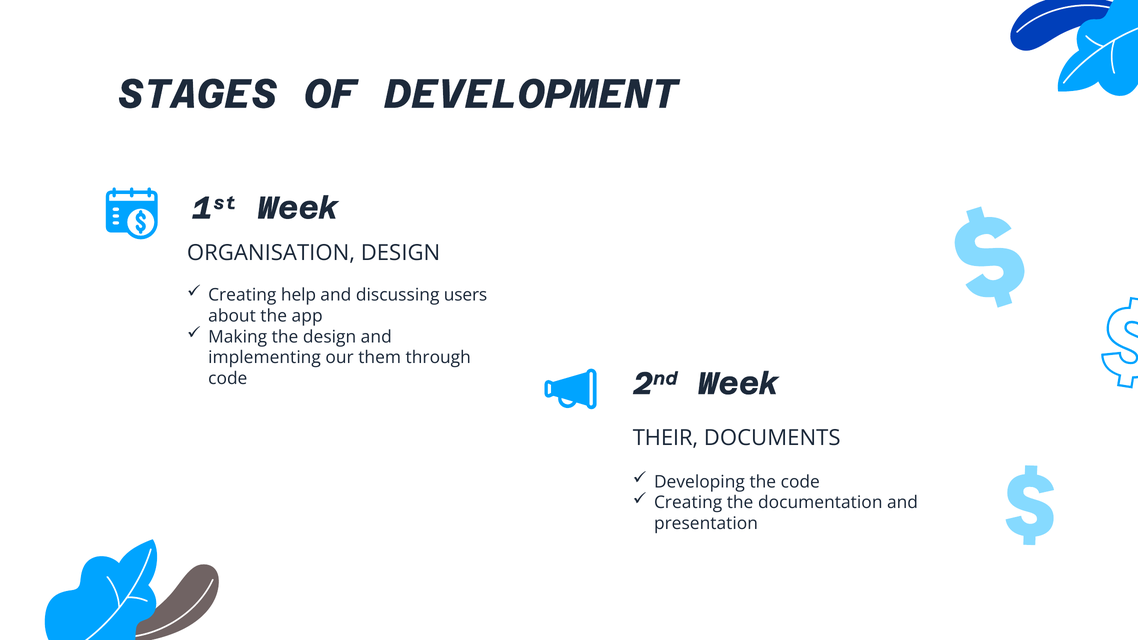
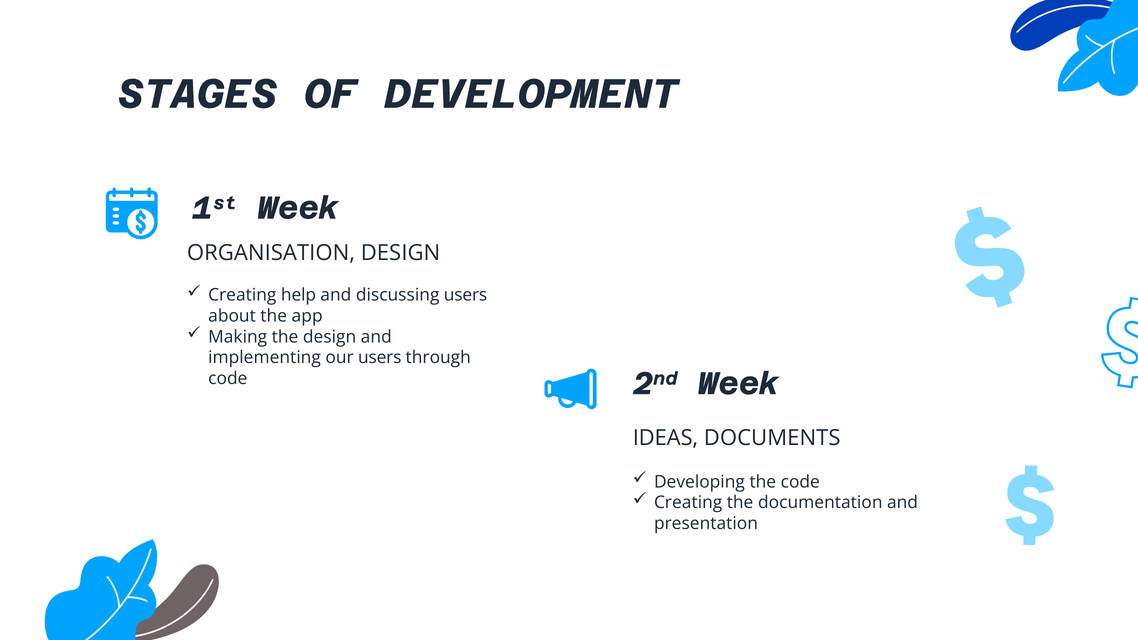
our them: them -> users (380, 358)
THEIR: THEIR -> IDEAS (665, 438)
